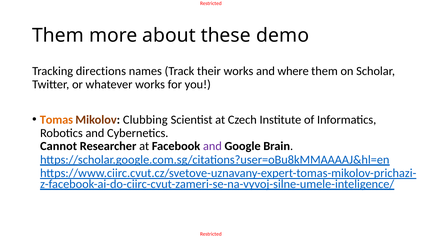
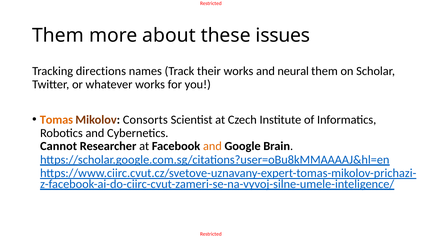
demo: demo -> issues (283, 35)
where: where -> neural (293, 71)
Clubbing: Clubbing -> Consorts (145, 120)
and colour: purple -> orange (212, 146)
